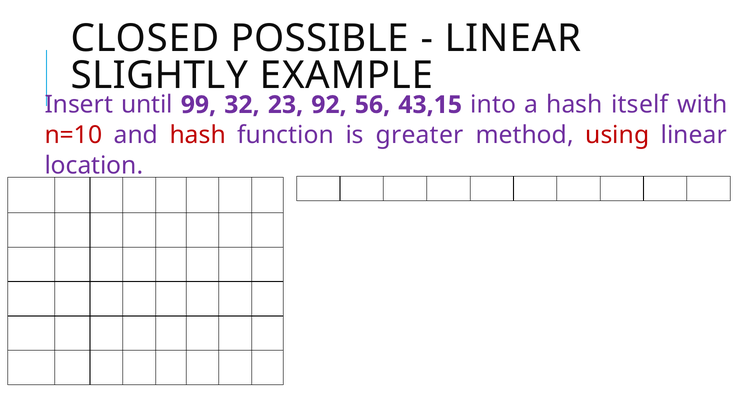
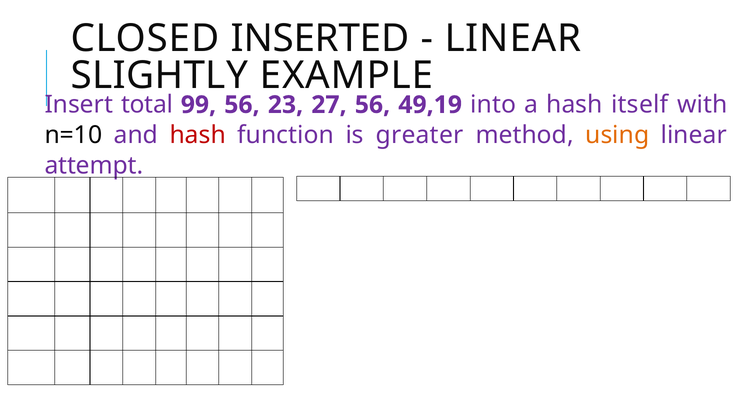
POSSIBLE: POSSIBLE -> INSERTED (320, 38)
until: until -> total (147, 105)
99 32: 32 -> 56 (242, 105)
92: 92 -> 27 (329, 105)
43,15: 43,15 -> 49,19 (430, 105)
n=10 colour: red -> black (73, 135)
using colour: red -> orange (617, 135)
location: location -> attempt (94, 166)
